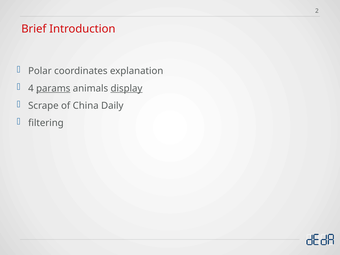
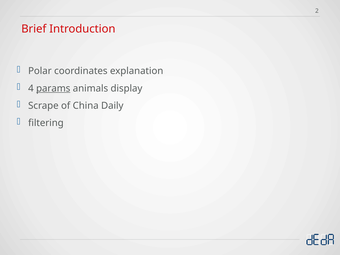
display underline: present -> none (126, 88)
